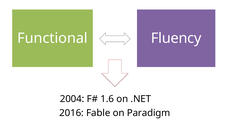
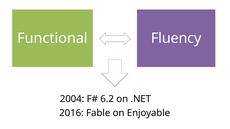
1.6: 1.6 -> 6.2 (107, 99)
Paradigm: Paradigm -> Enjoyable (149, 113)
